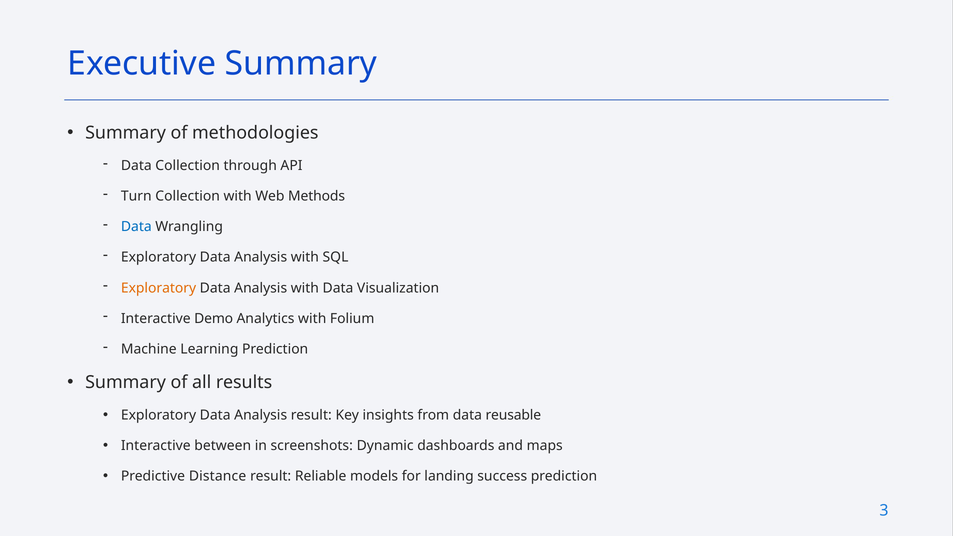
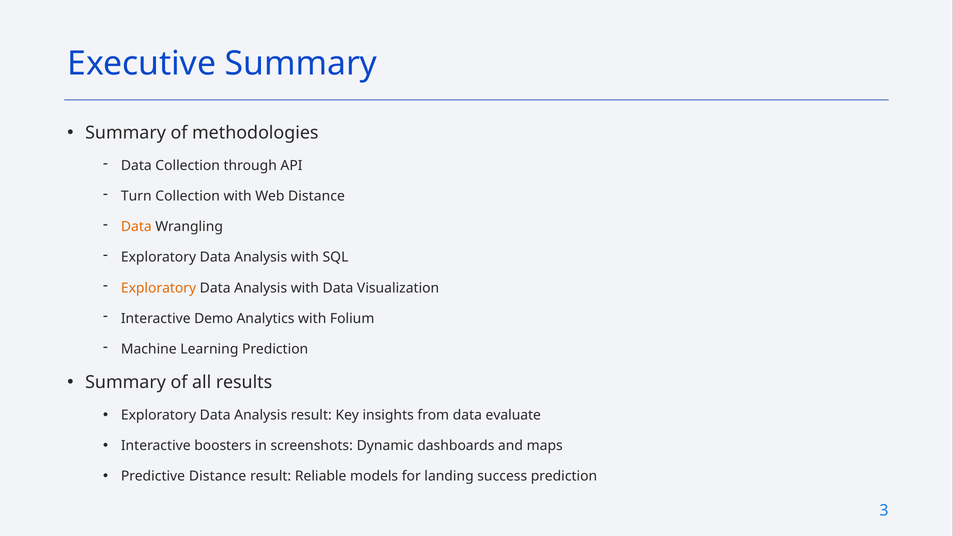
Web Methods: Methods -> Distance (316, 196)
Data colour: blue -> orange (136, 227)
reusable: reusable -> evaluate (513, 415)
between: between -> boosters (223, 446)
